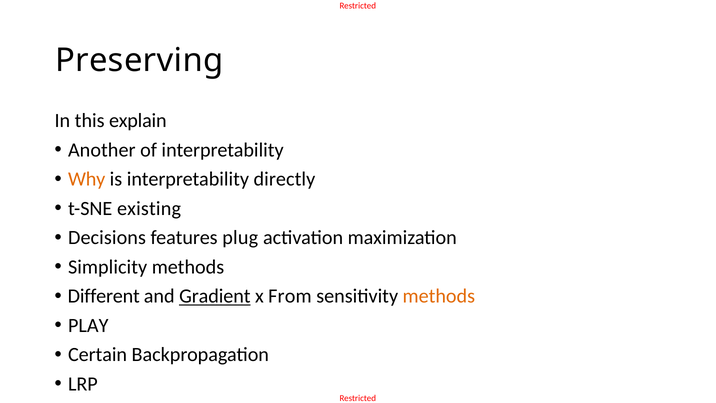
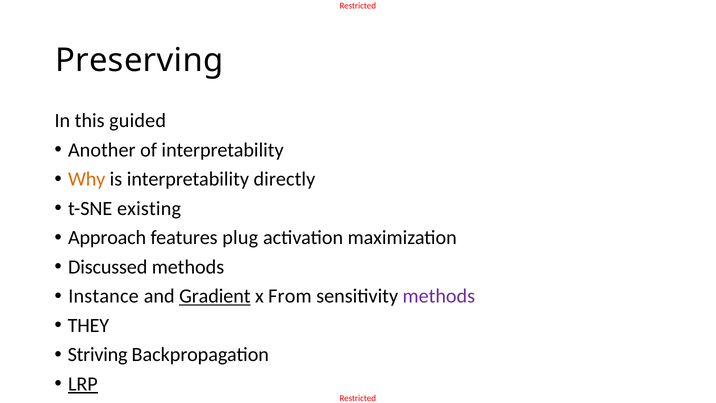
explain: explain -> guided (138, 121)
Decisions: Decisions -> Approach (107, 238)
Simplicity: Simplicity -> Discussed (108, 267)
Different: Different -> Instance (104, 296)
methods colour: orange -> purple (439, 296)
PLAY: PLAY -> THEY (88, 325)
Certain: Certain -> Striving (98, 355)
LRP underline: none -> present (83, 384)
